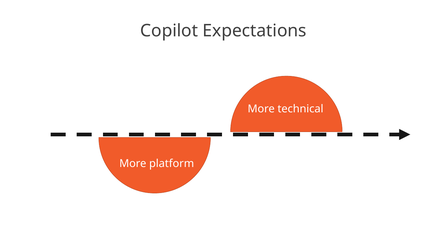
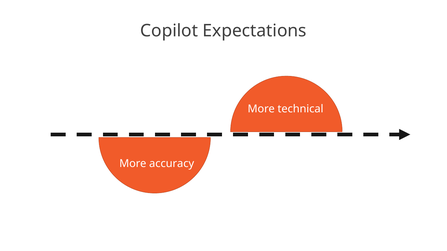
platform: platform -> accuracy (172, 164)
